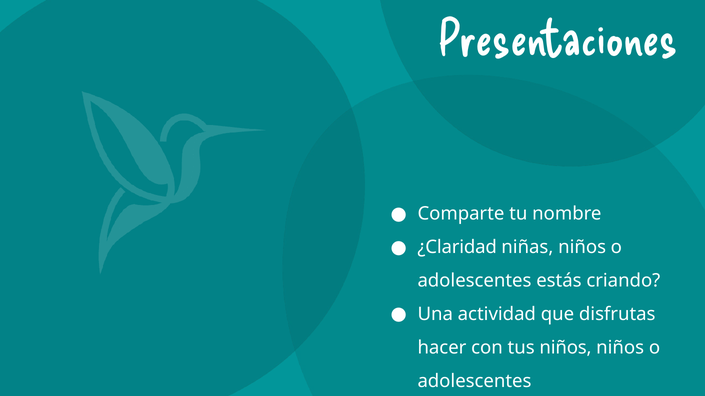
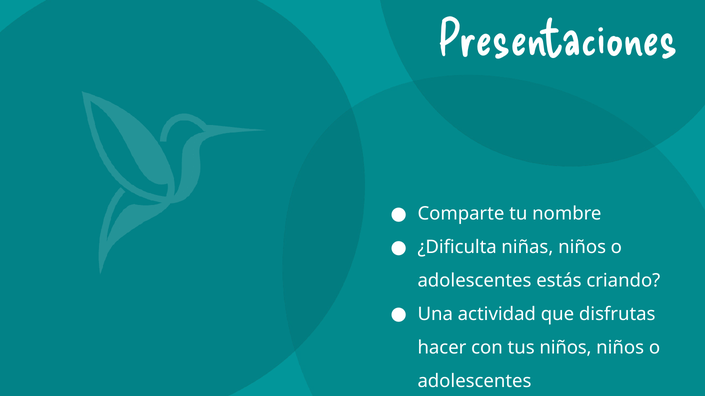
¿Claridad: ¿Claridad -> ¿Dificulta (457, 248)
